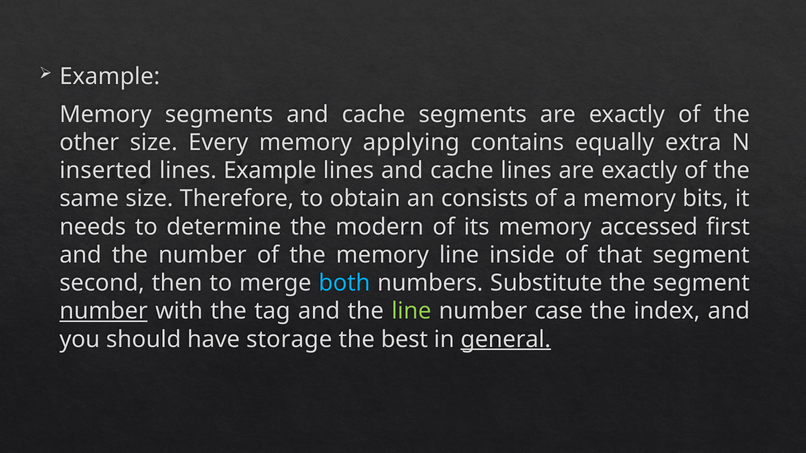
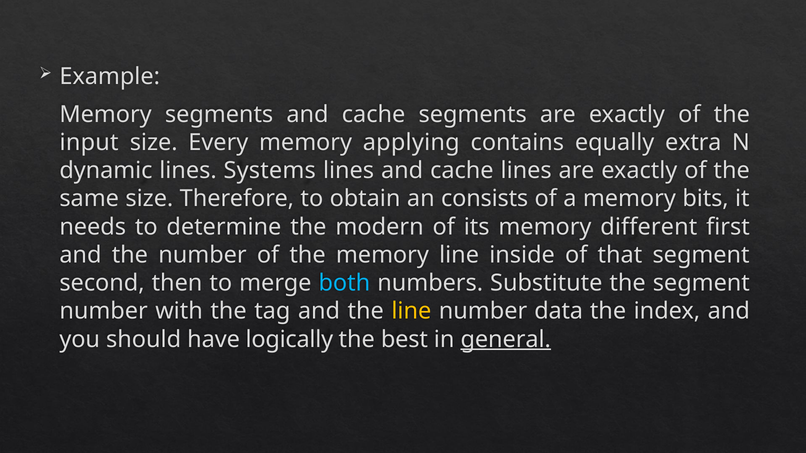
other: other -> input (89, 143)
inserted: inserted -> dynamic (106, 171)
lines Example: Example -> Systems (270, 171)
accessed: accessed -> different (649, 227)
number underline: present -> none (104, 311)
line colour: light green -> yellow (411, 311)
case: case -> data (559, 311)
storage: storage -> logically (289, 340)
